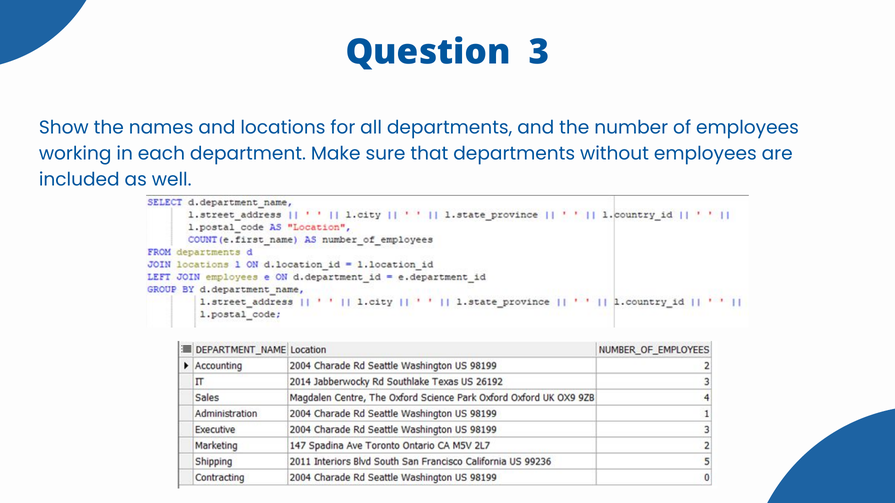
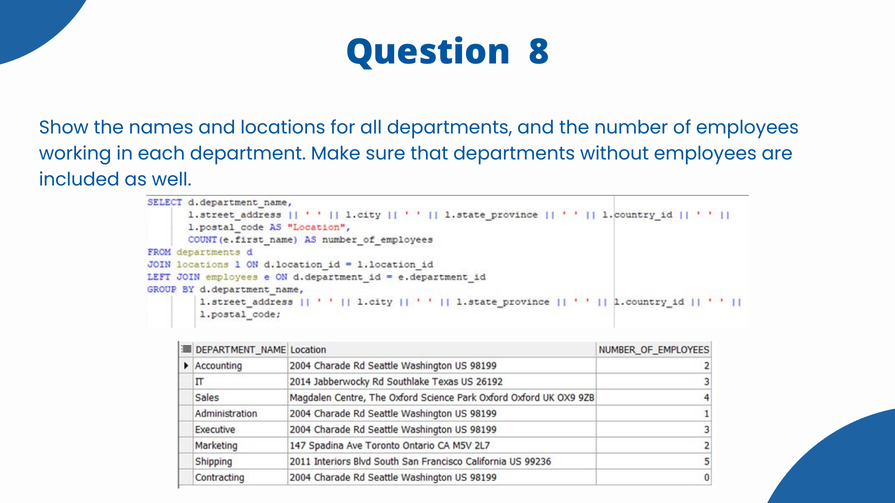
3: 3 -> 8 (539, 52)
